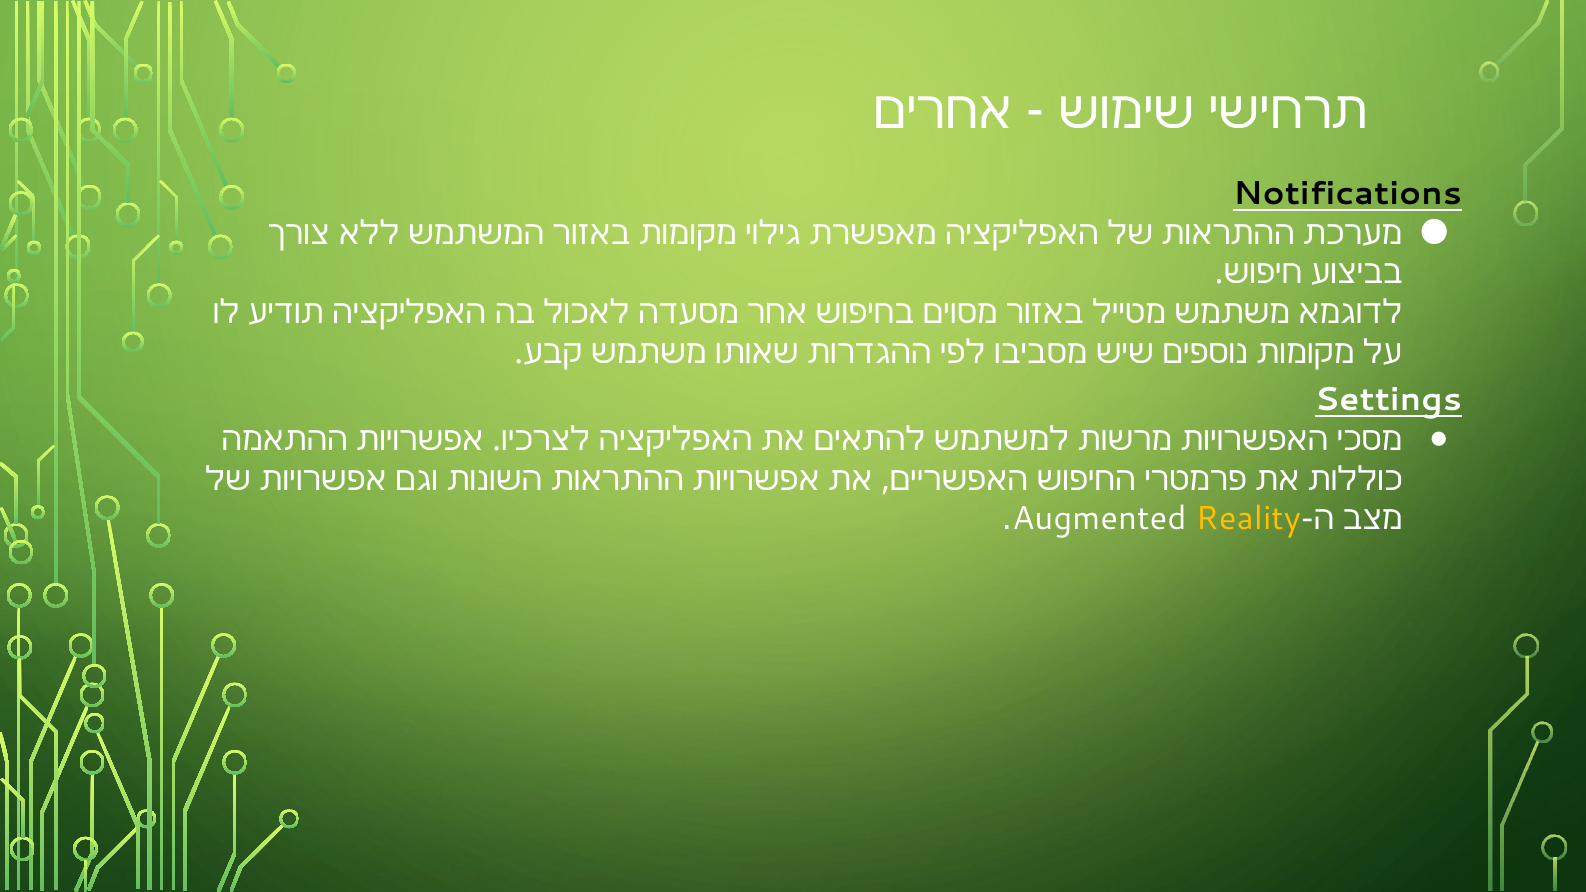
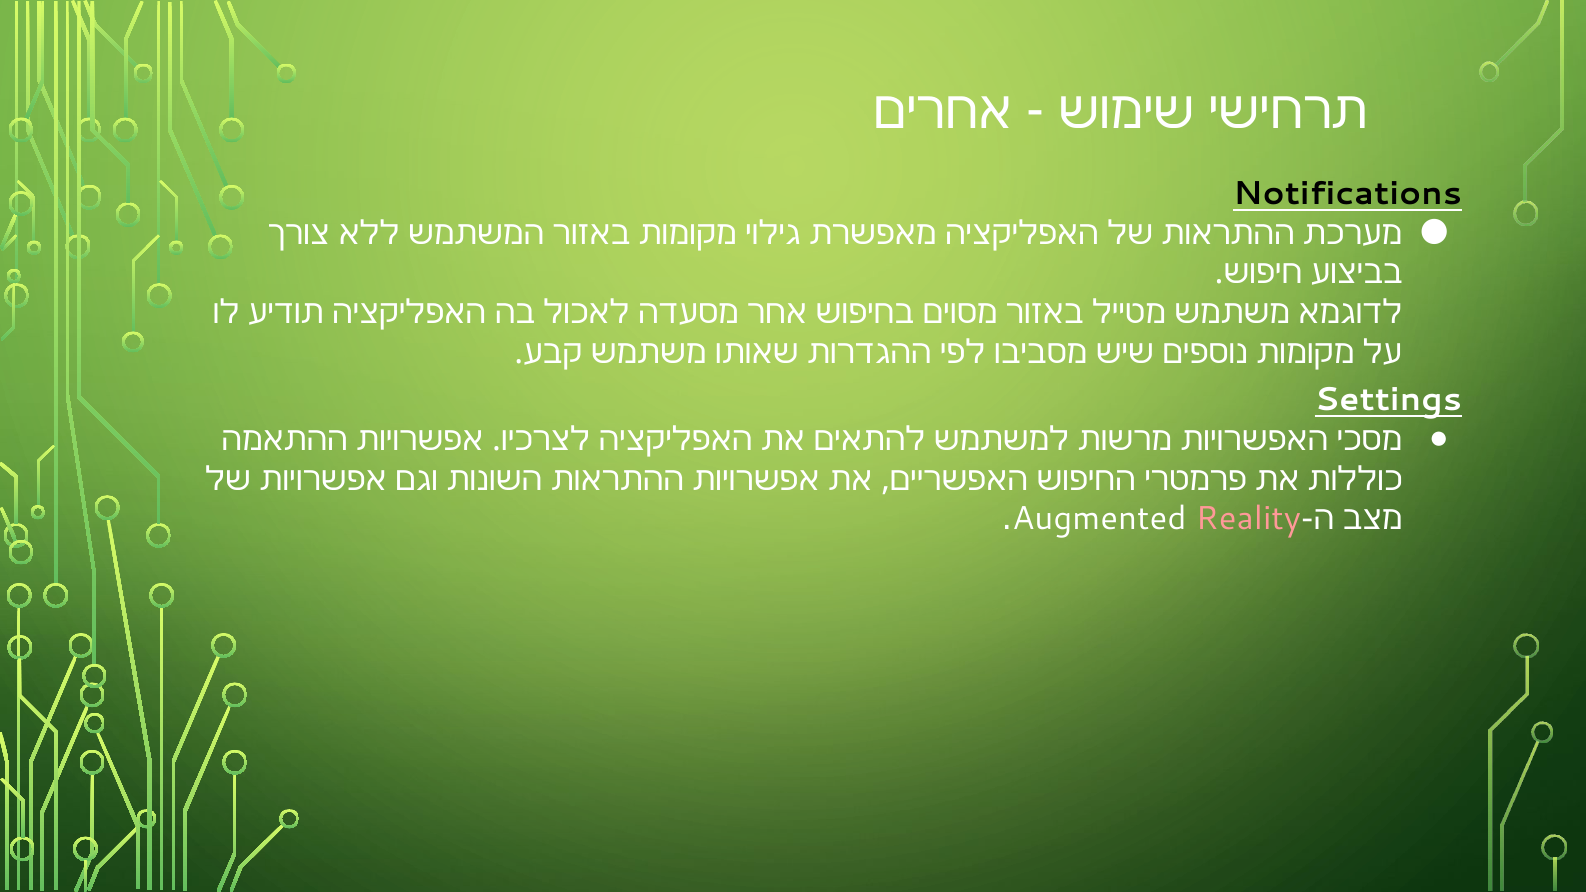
Reality colour: yellow -> pink (1248, 519)
